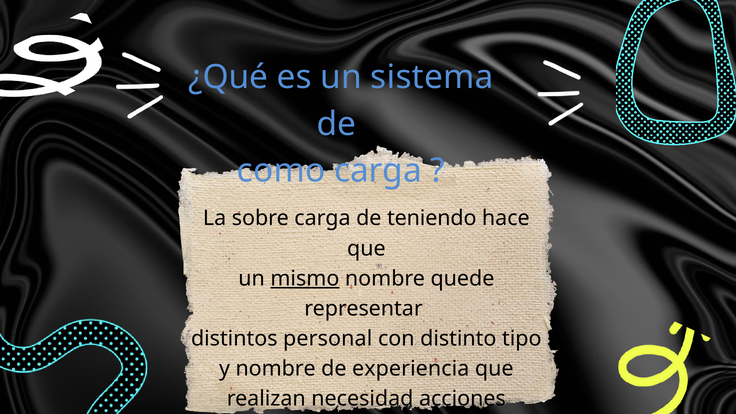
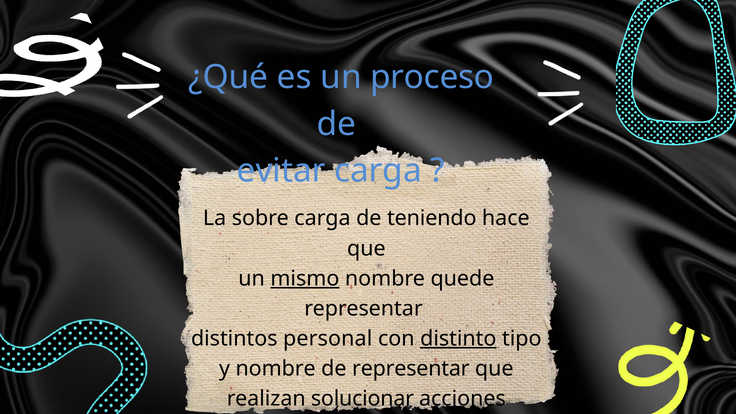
sistema: sistema -> proceso (432, 77)
como: como -> evitar (281, 171)
distinto underline: none -> present (458, 339)
de experiencia: experiencia -> representar (411, 369)
necesidad: necesidad -> solucionar (362, 399)
